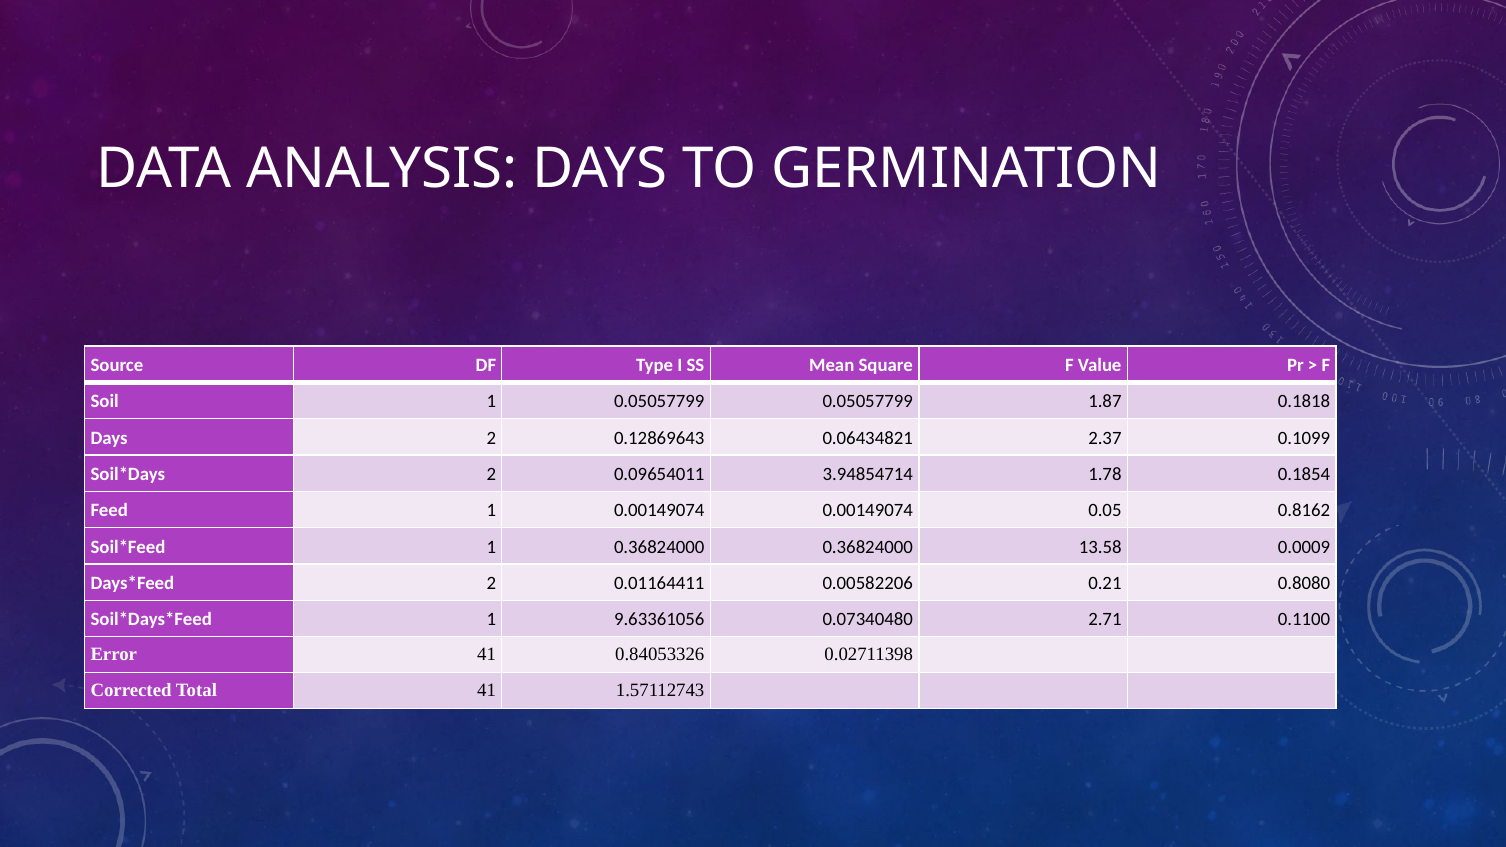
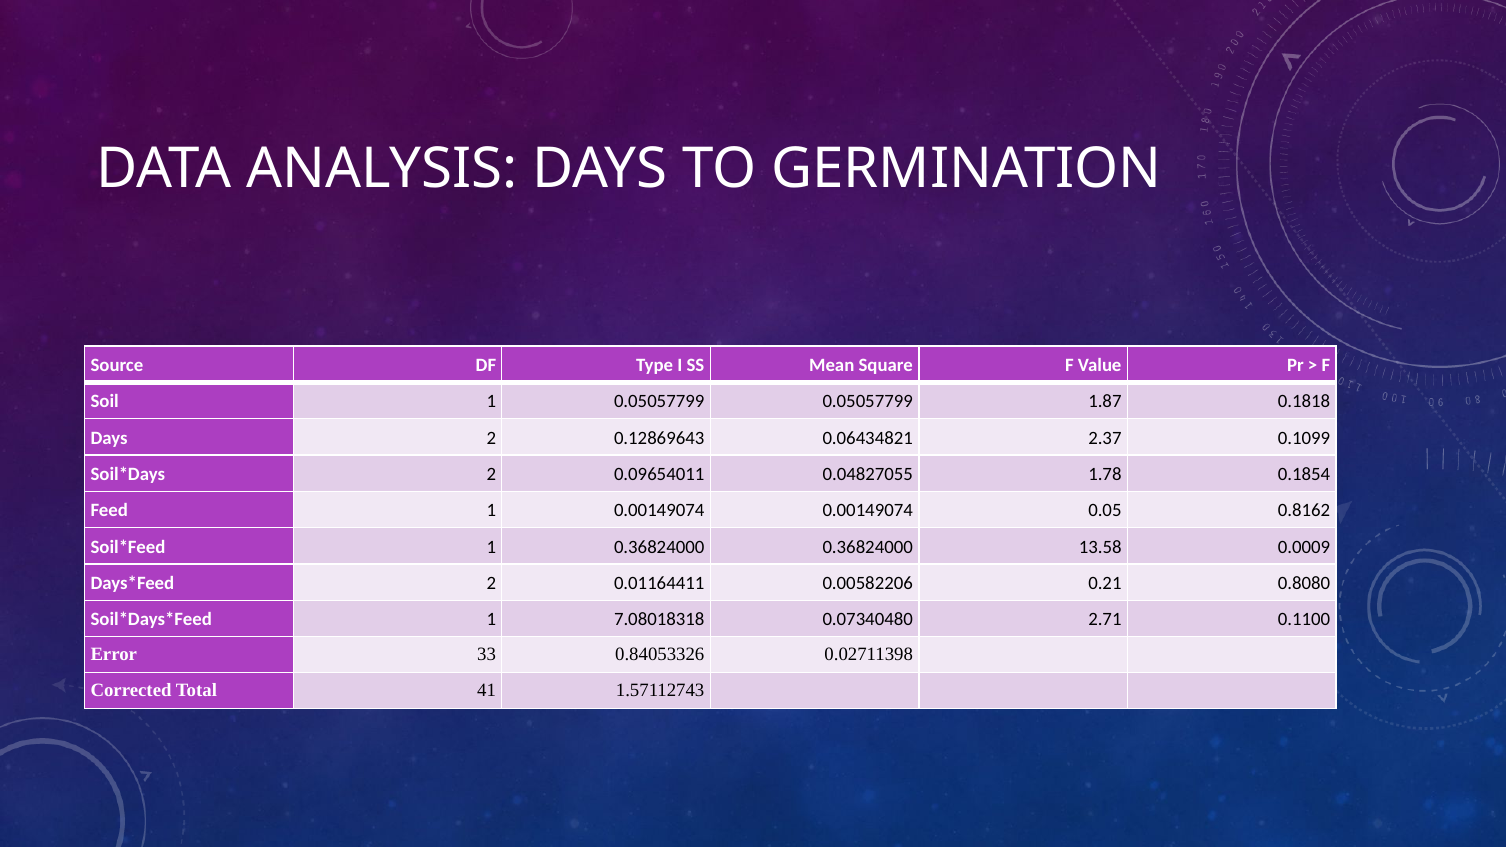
3.94854714: 3.94854714 -> 0.04827055 (868, 474)
9.63361056: 9.63361056 -> 7.08018318 (659, 620)
Error 41: 41 -> 33 (487, 655)
